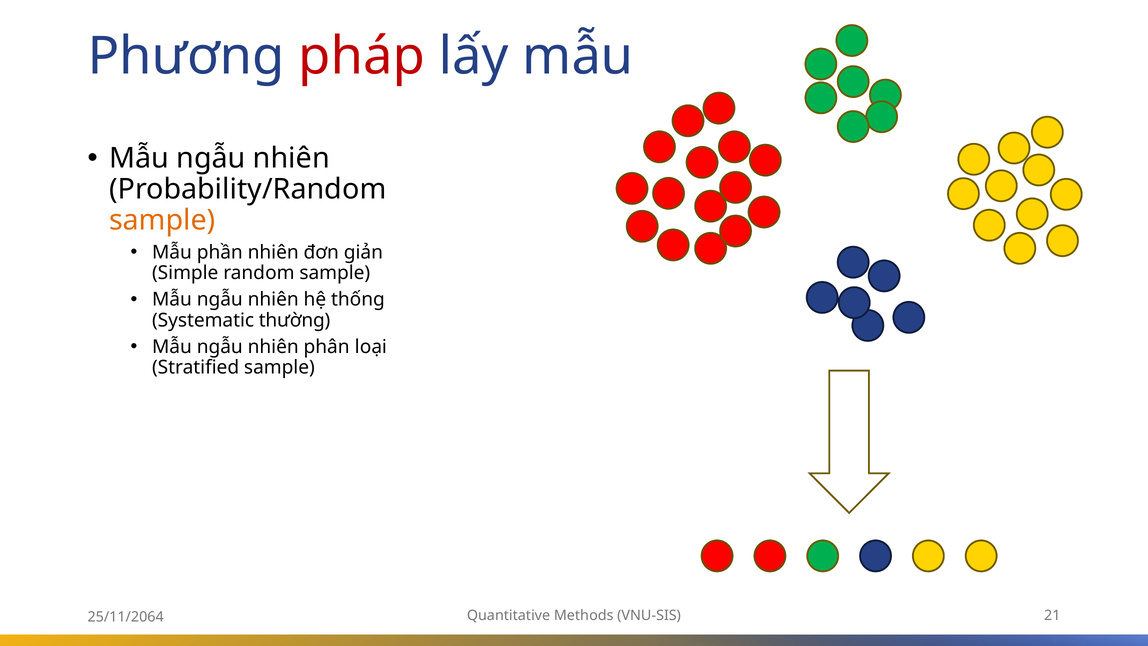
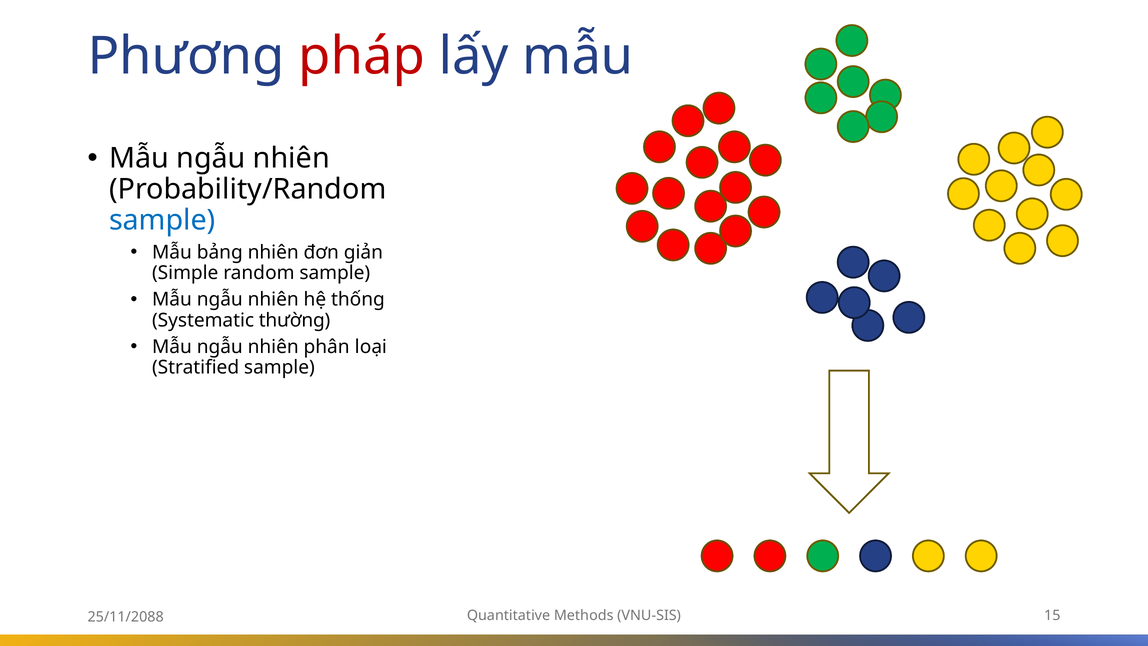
sample colour: orange -> blue (162, 220)
phần: phần -> bảng (220, 252)
21: 21 -> 15 (1052, 616)
25/11/2064: 25/11/2064 -> 25/11/2088 (126, 617)
